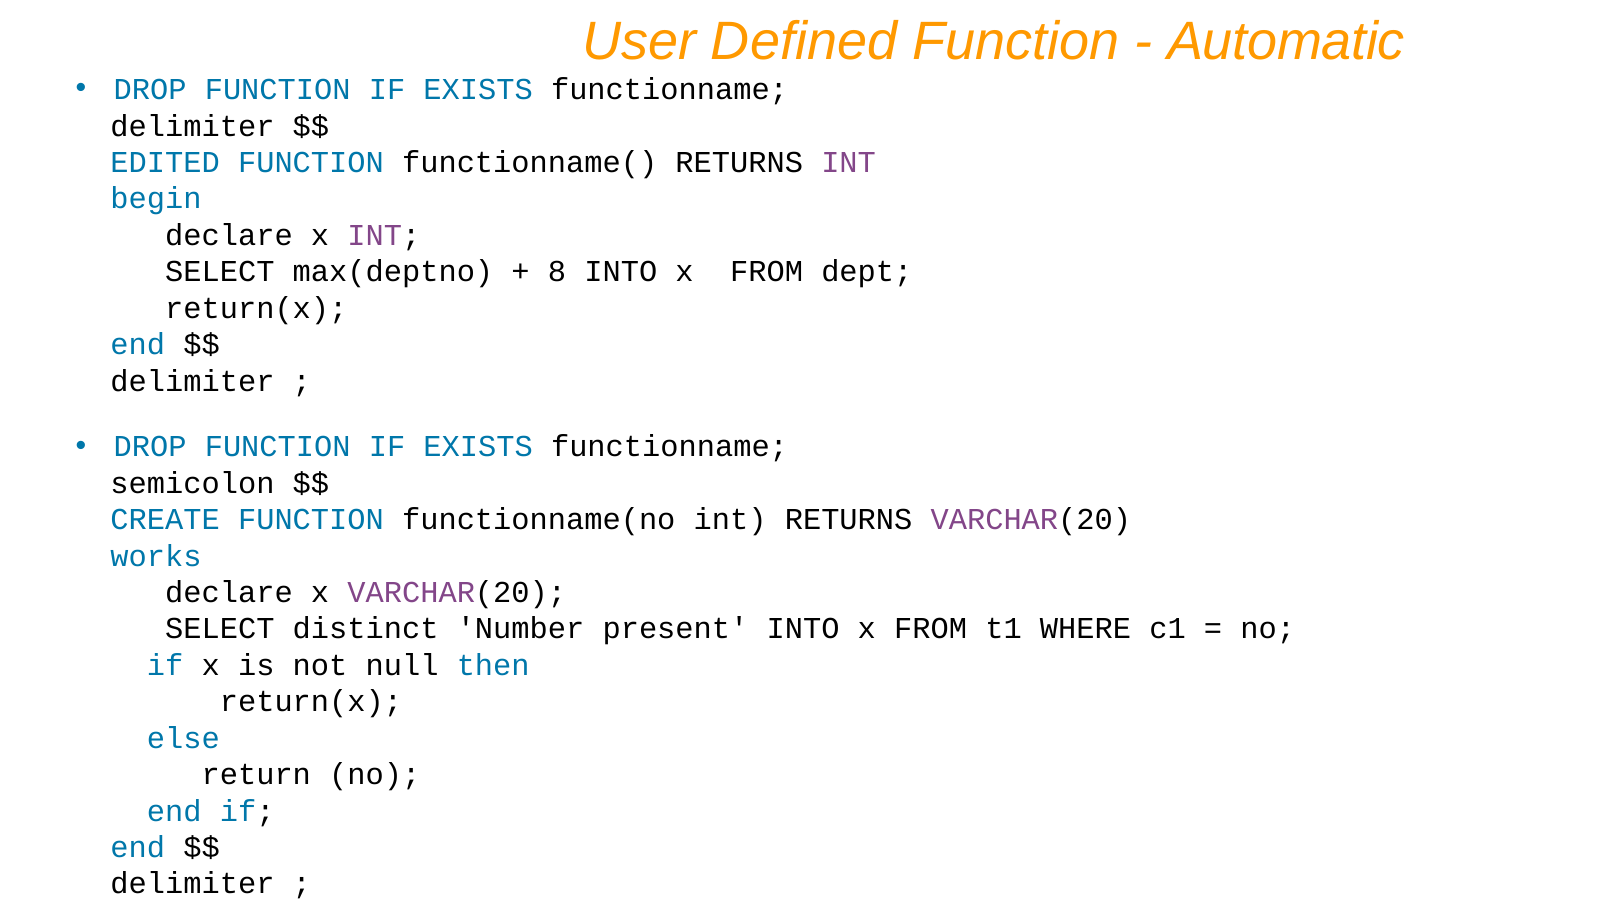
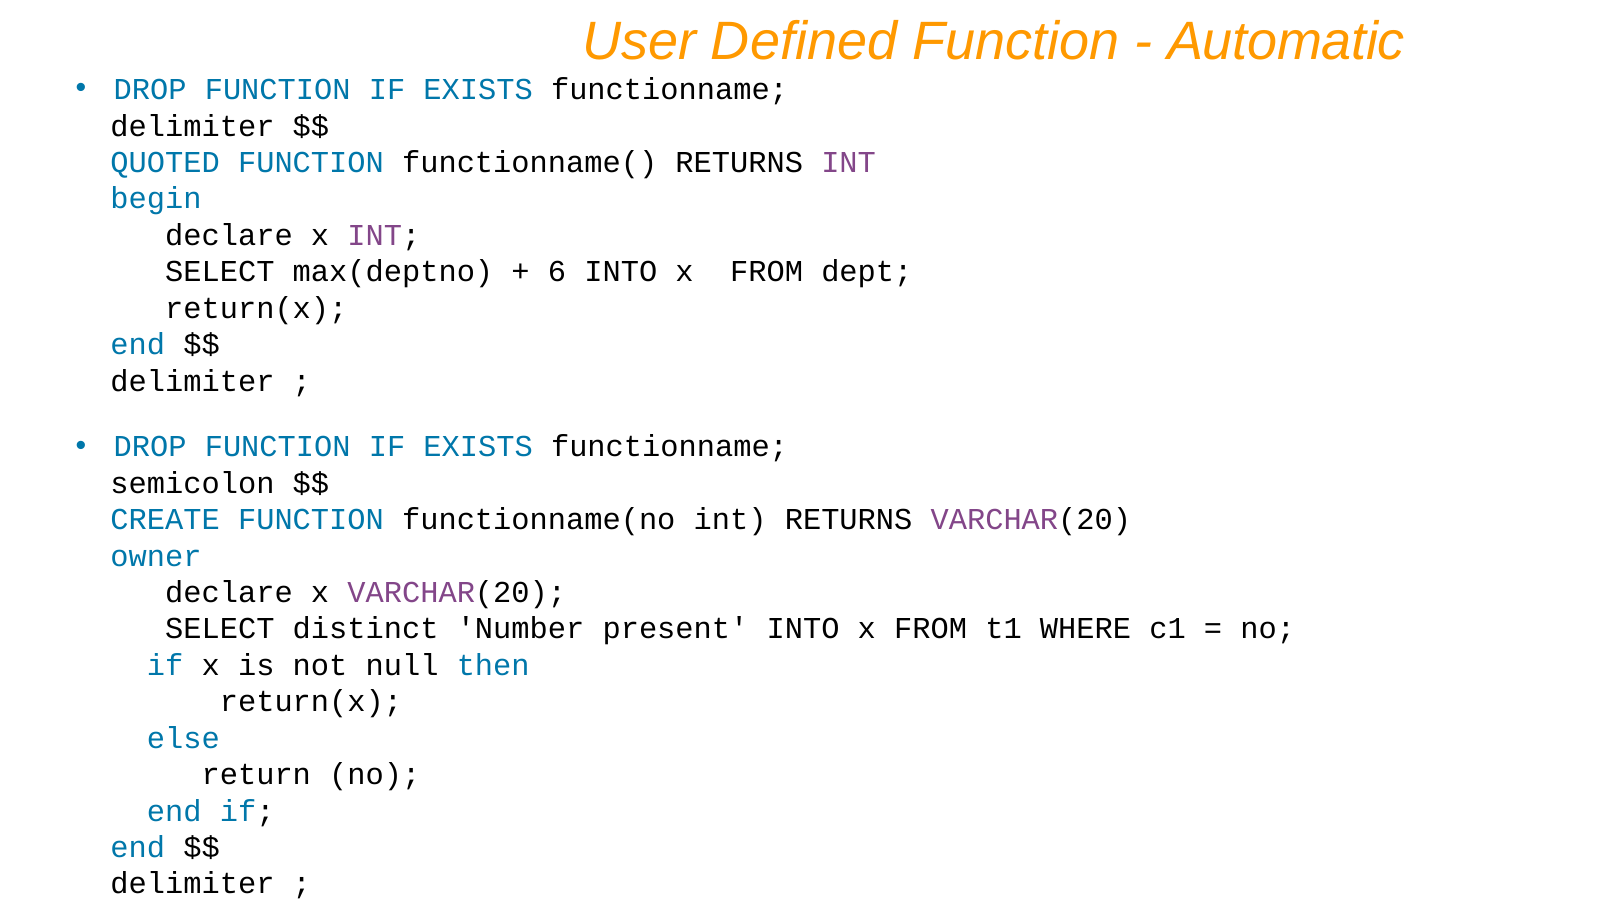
EDITED: EDITED -> QUOTED (165, 163)
8: 8 -> 6 (557, 272)
works: works -> owner (156, 556)
